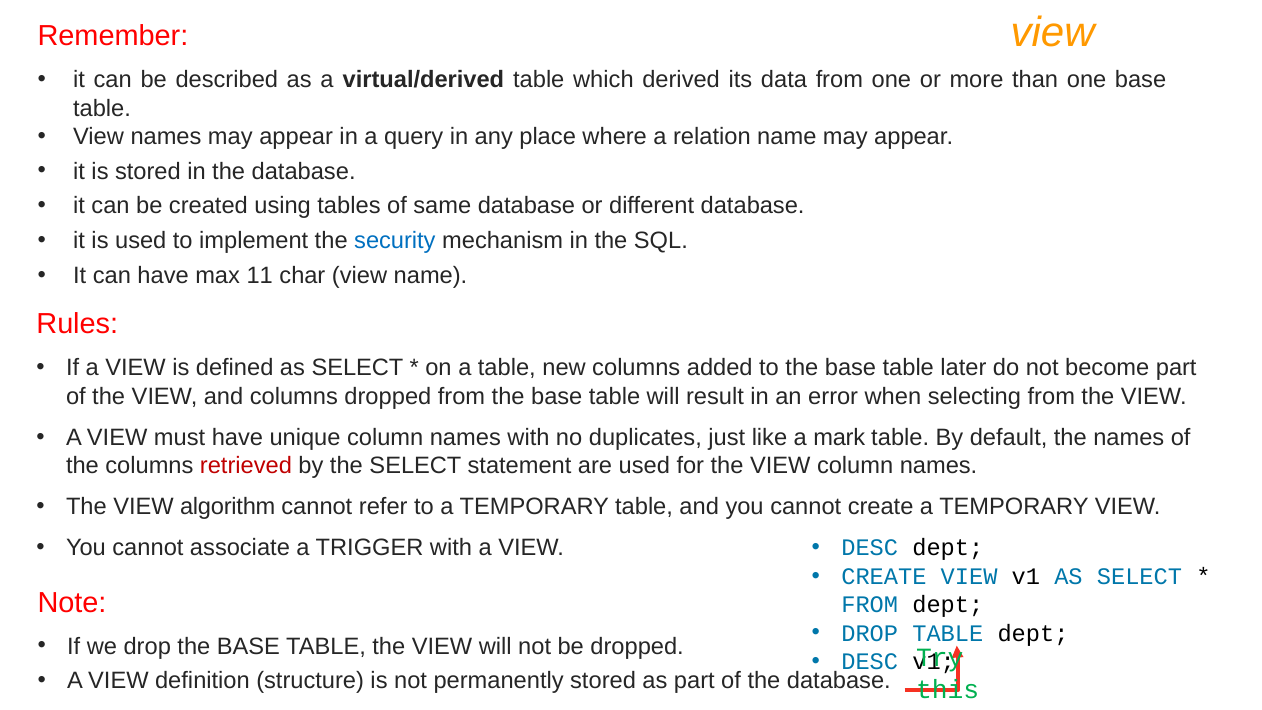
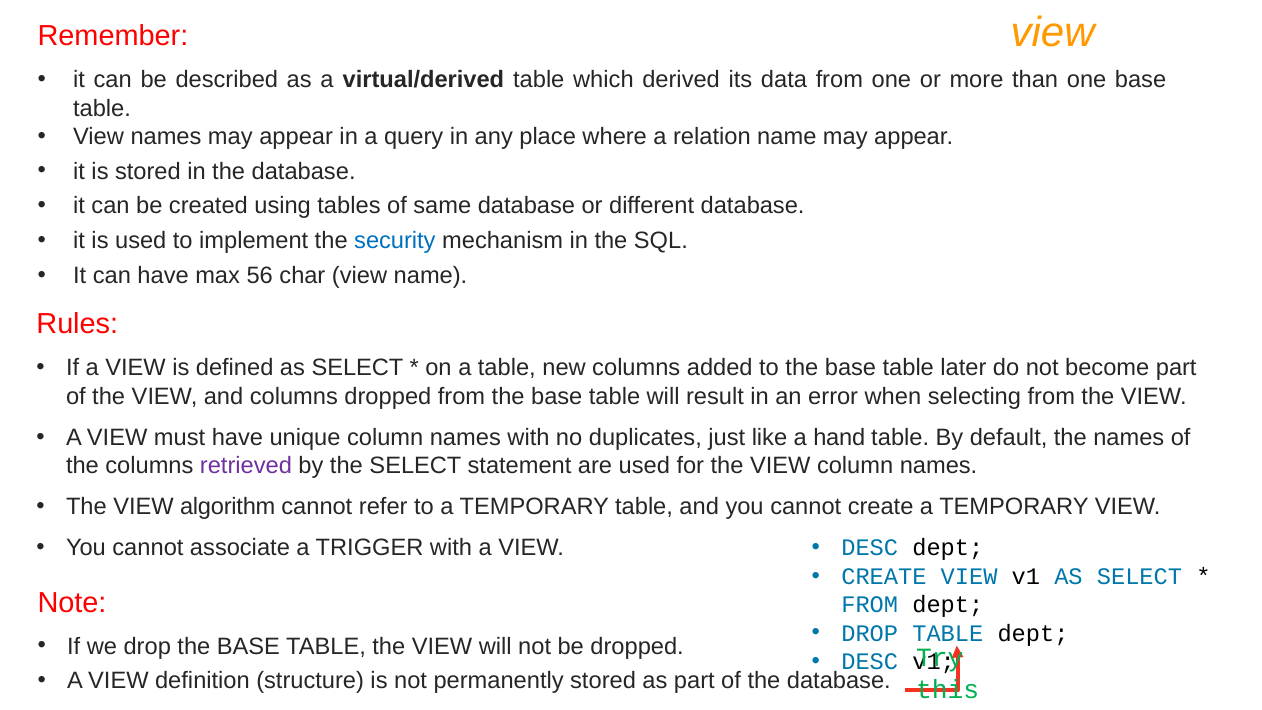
11: 11 -> 56 (260, 275)
mark: mark -> hand (839, 437)
retrieved colour: red -> purple (246, 466)
